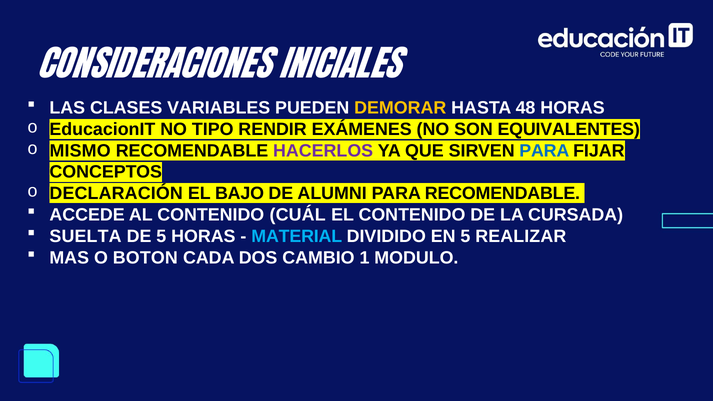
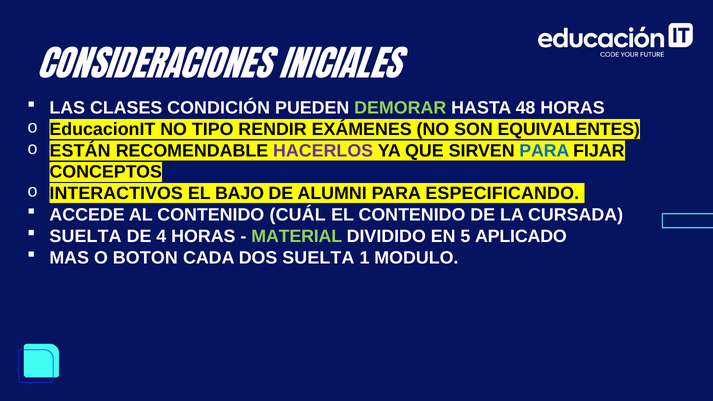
VARIABLES: VARIABLES -> CONDICIÓN (219, 108)
DEMORAR colour: yellow -> light green (400, 108)
MISMO: MISMO -> ESTÁN (80, 151)
DECLARACIÓN: DECLARACIÓN -> INTERACTIVOS (116, 194)
PARA RECOMENDABLE: RECOMENDABLE -> ESPECIFICANDO (502, 194)
DE 5: 5 -> 4 (161, 236)
MATERIAL colour: light blue -> light green (297, 236)
REALIZAR: REALIZAR -> APLICADO (521, 236)
DOS CAMBIO: CAMBIO -> SUELTA (318, 258)
